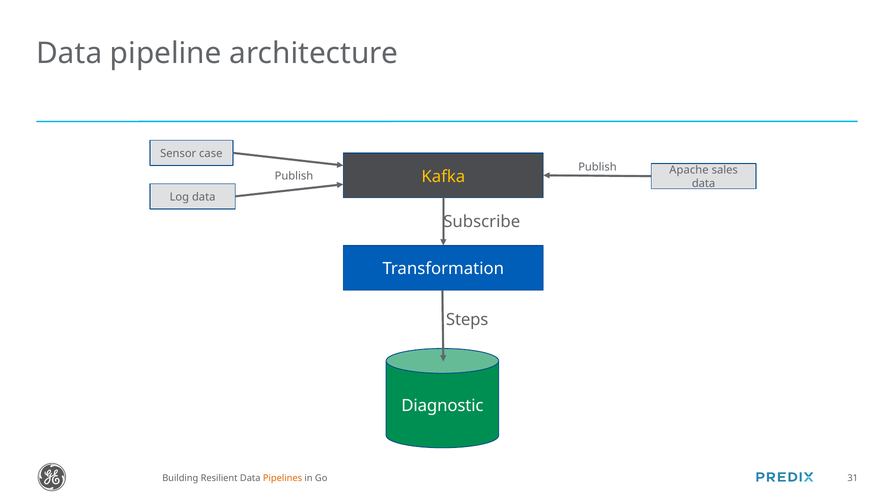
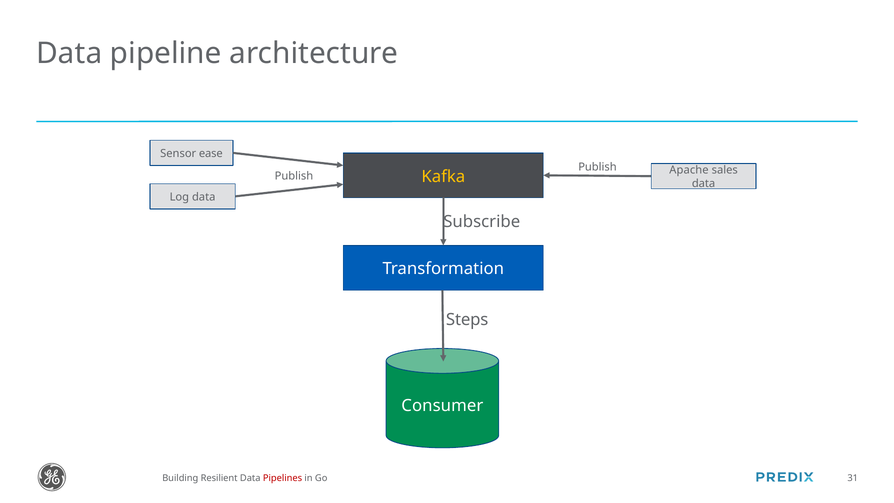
case: case -> ease (211, 154)
Diagnostic: Diagnostic -> Consumer (442, 405)
Pipelines colour: orange -> red (283, 478)
